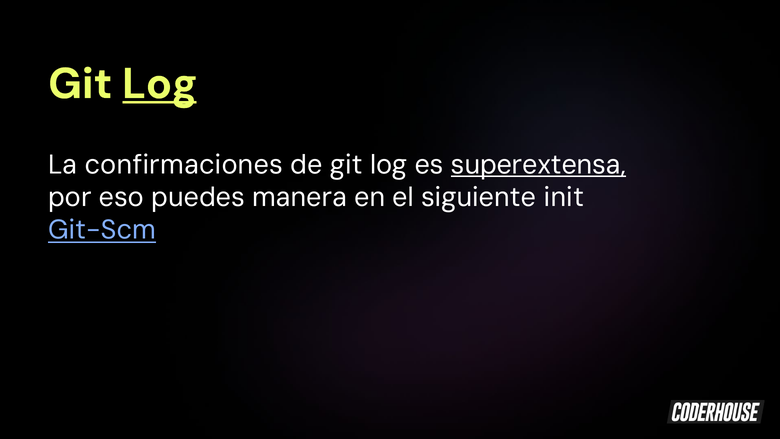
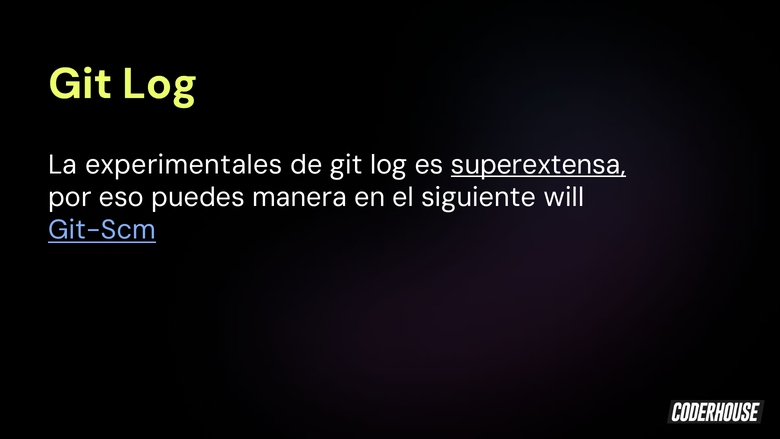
Log underline: present -> none (160, 84)
confirmaciones: confirmaciones -> experimentales (184, 165)
init: init -> will (564, 197)
